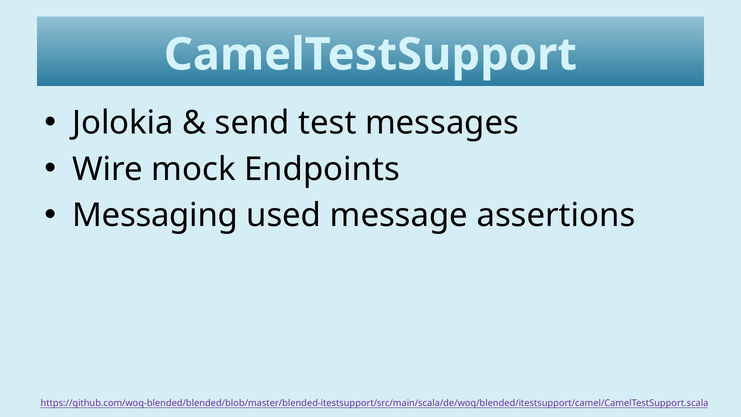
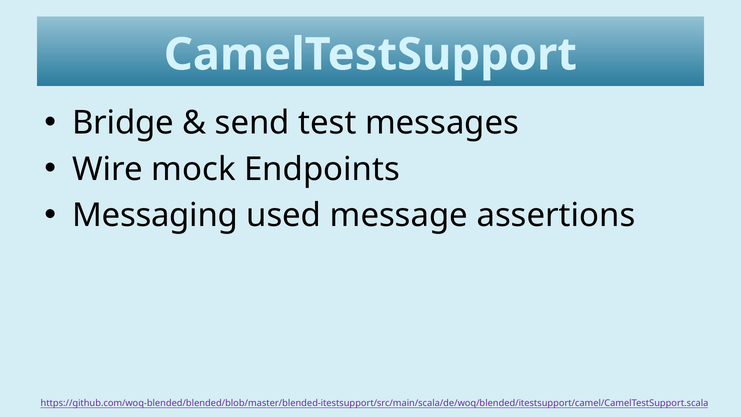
Jolokia: Jolokia -> Bridge (123, 123)
